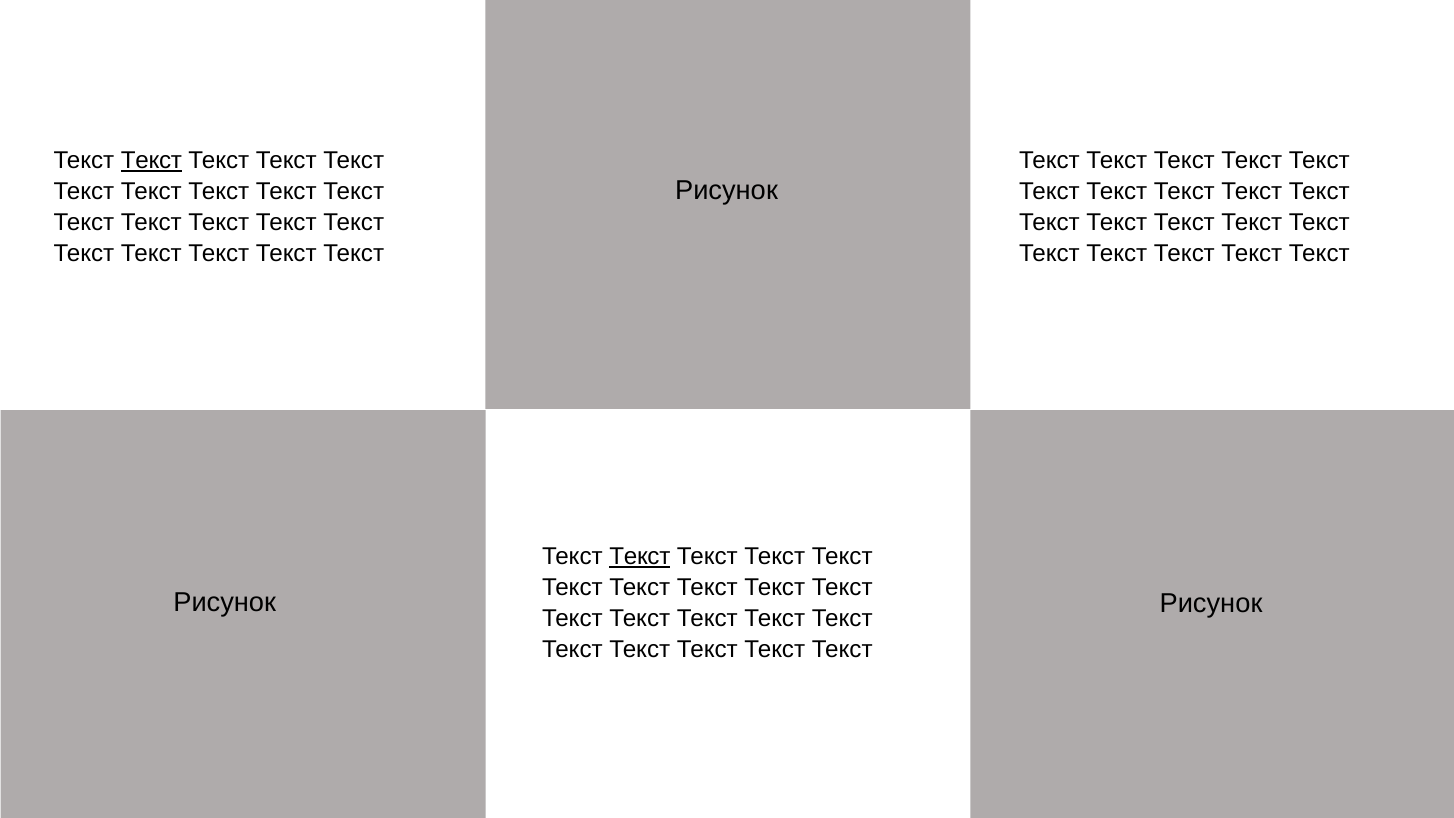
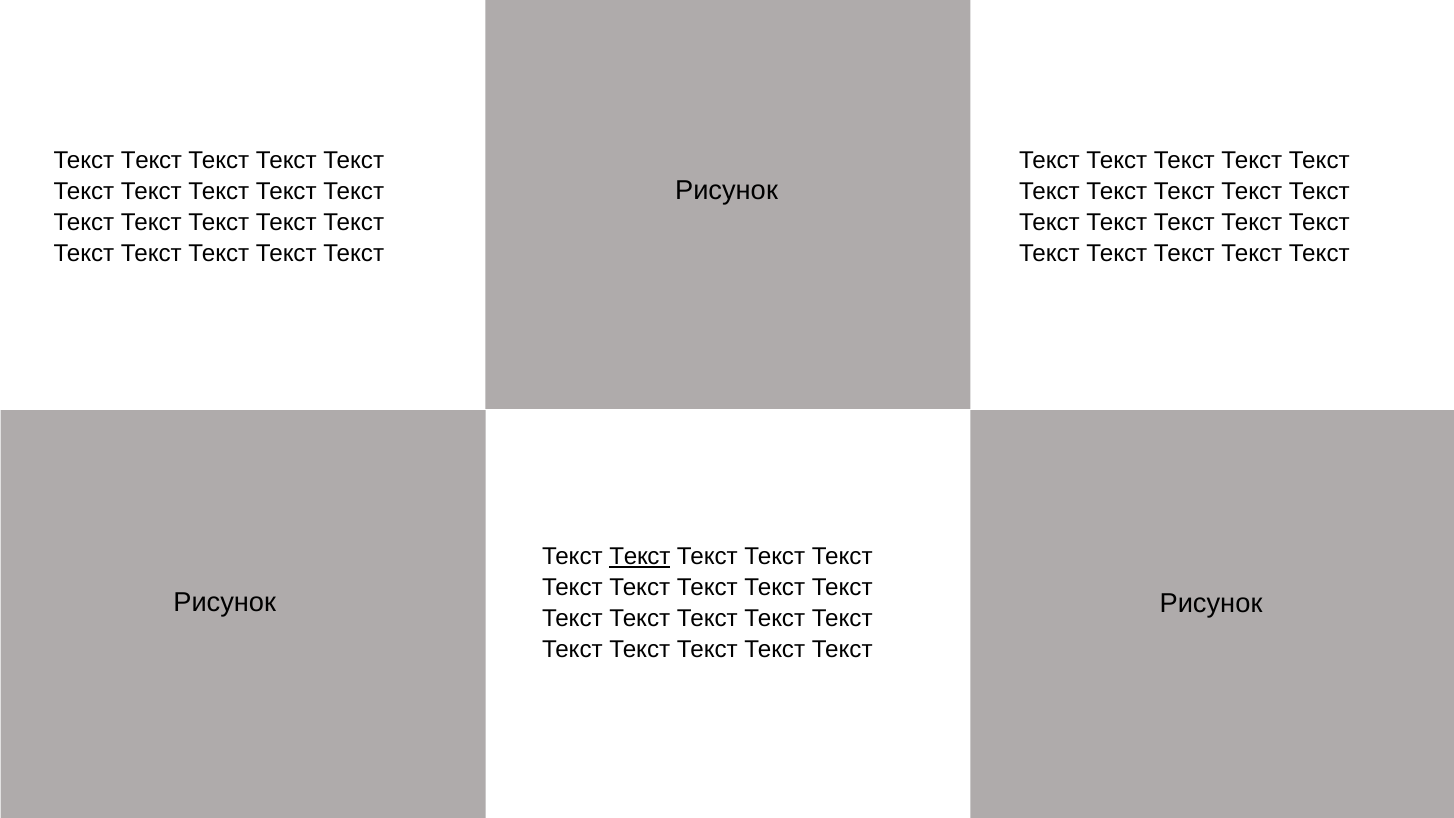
Текст underline: present -> none (151, 161)
